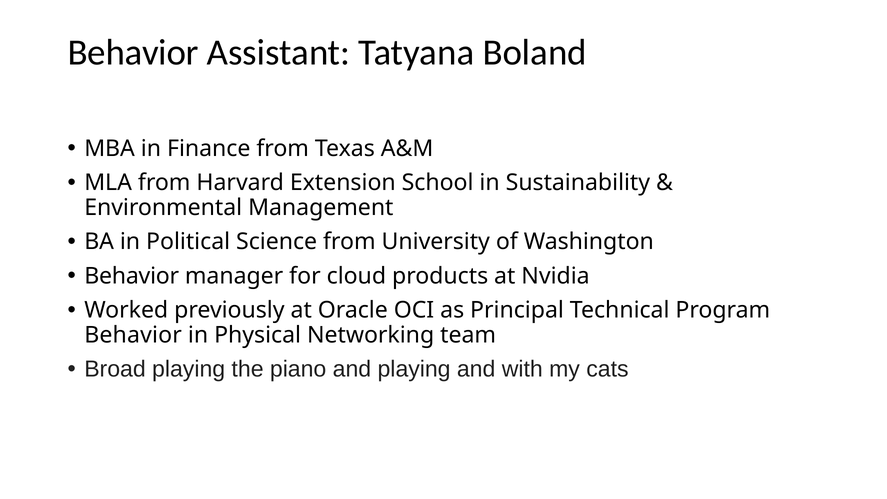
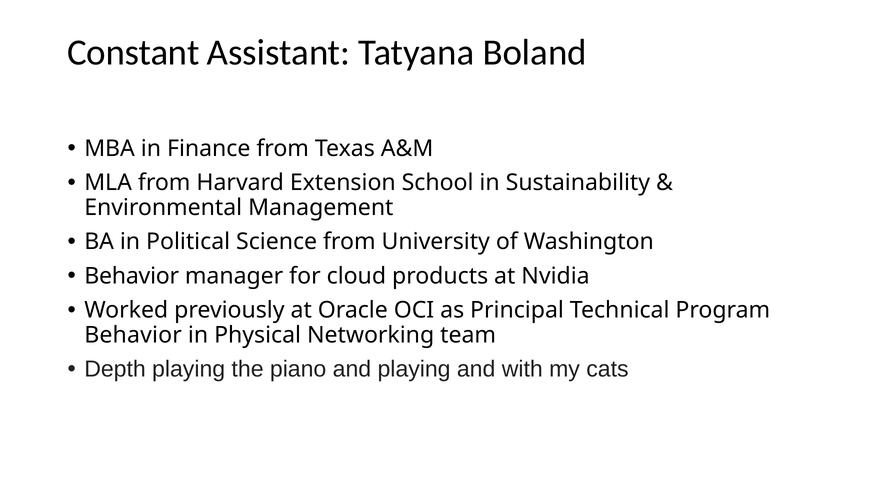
Behavior: Behavior -> Constant (133, 52)
Broad: Broad -> Depth (115, 369)
